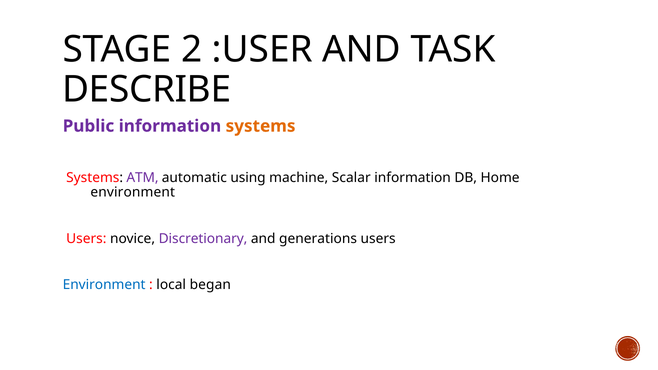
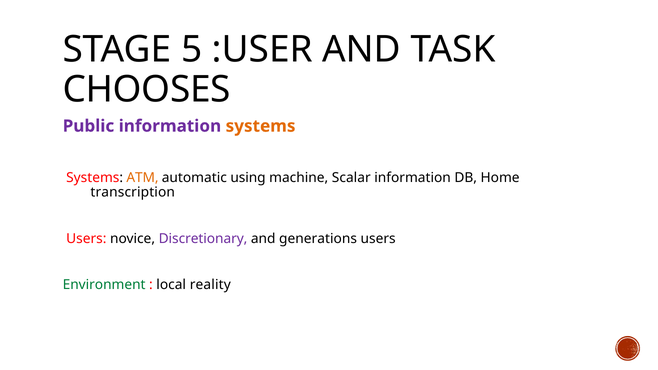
2: 2 -> 5 (192, 49)
DESCRIBE: DESCRIBE -> CHOOSES (147, 89)
ATM colour: purple -> orange (143, 178)
environment: environment -> transcription (133, 193)
Environment colour: blue -> green (104, 285)
began: began -> reality (210, 285)
